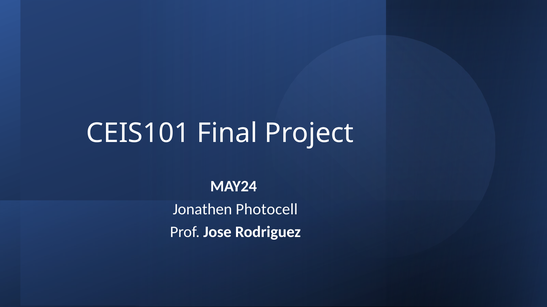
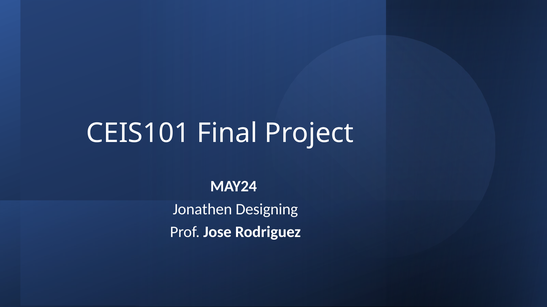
Photocell: Photocell -> Designing (267, 210)
